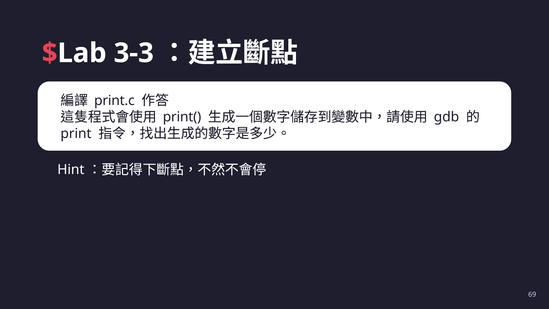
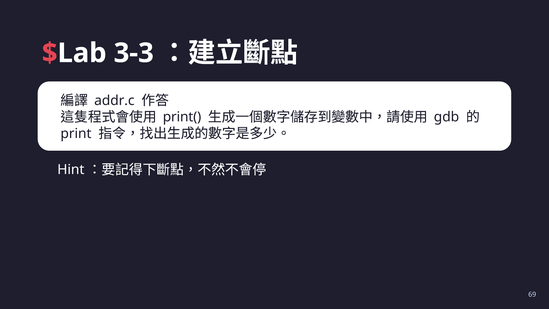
print.c: print.c -> addr.c (114, 100)
